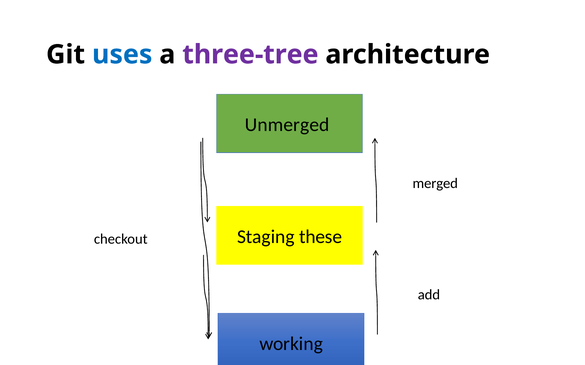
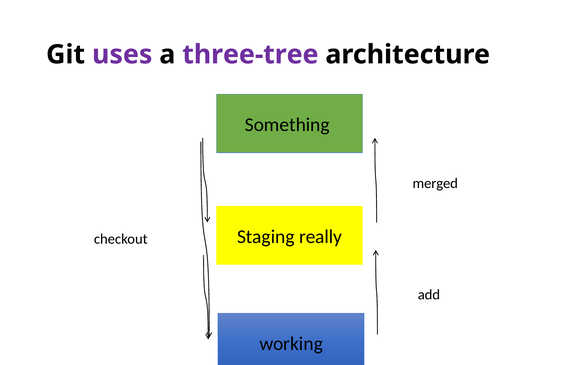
uses colour: blue -> purple (122, 55)
Unmerged: Unmerged -> Something (287, 125)
these: these -> really (321, 237)
